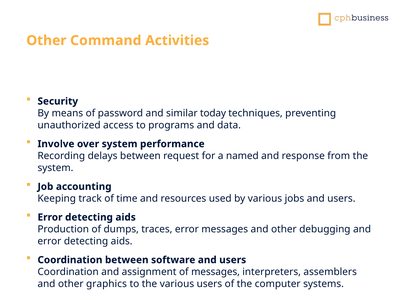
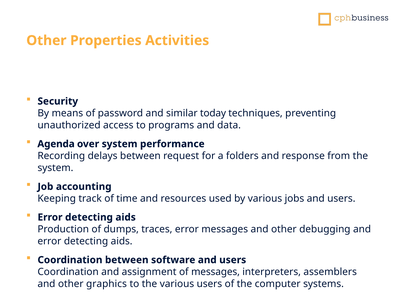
Command: Command -> Properties (106, 41)
Involve: Involve -> Agenda (56, 144)
named: named -> folders (242, 156)
